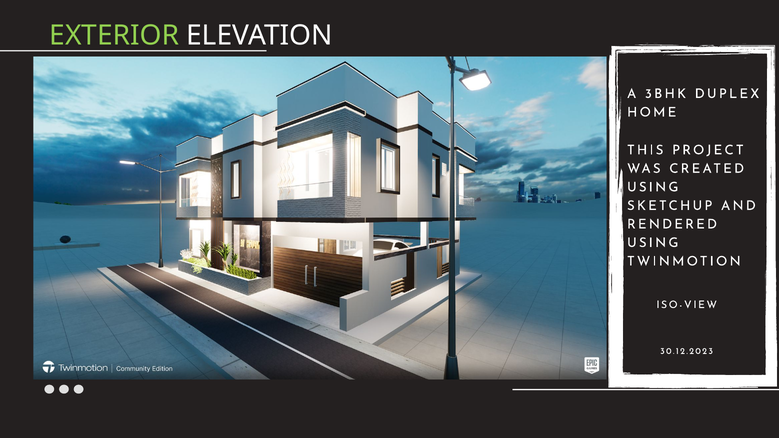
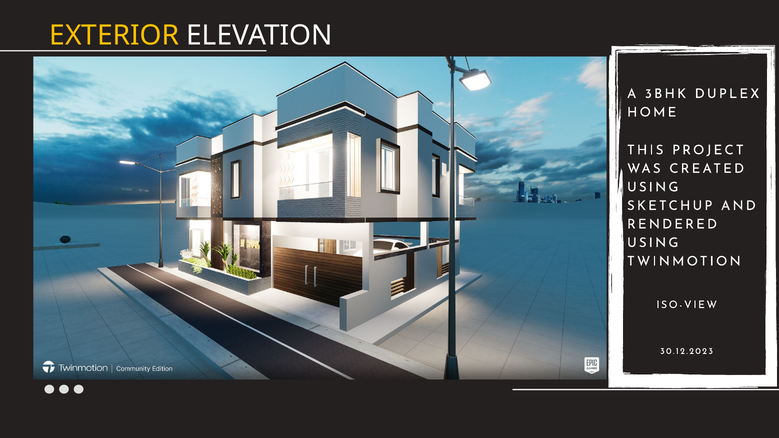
EXTERIOR colour: light green -> yellow (114, 35)
